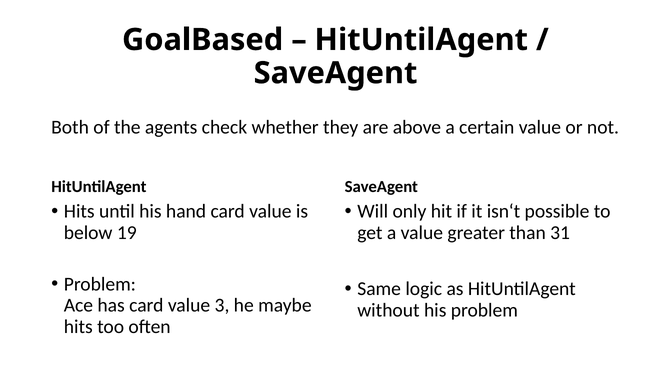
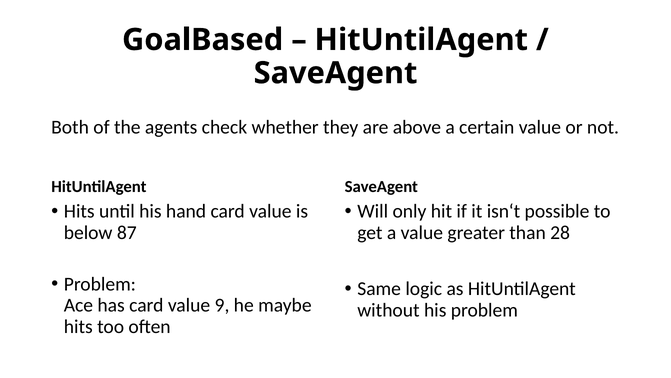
19: 19 -> 87 (127, 232)
31: 31 -> 28 (560, 232)
3: 3 -> 9 (222, 305)
